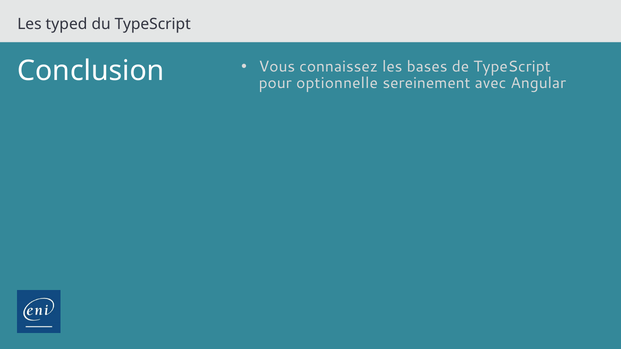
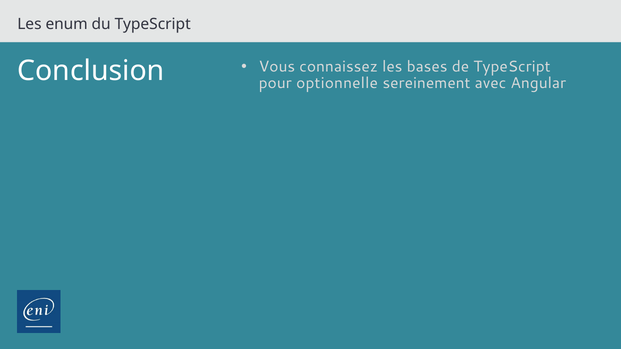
typed: typed -> enum (67, 24)
